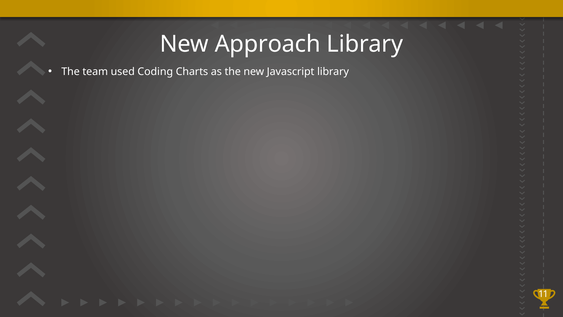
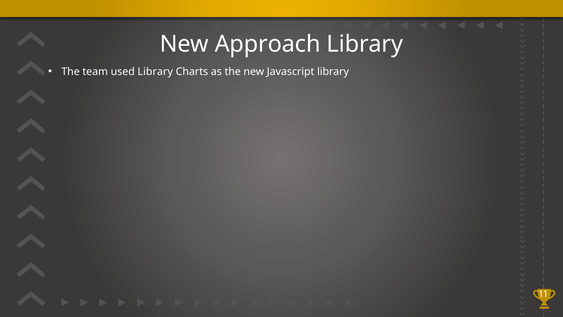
used Coding: Coding -> Library (155, 72)
